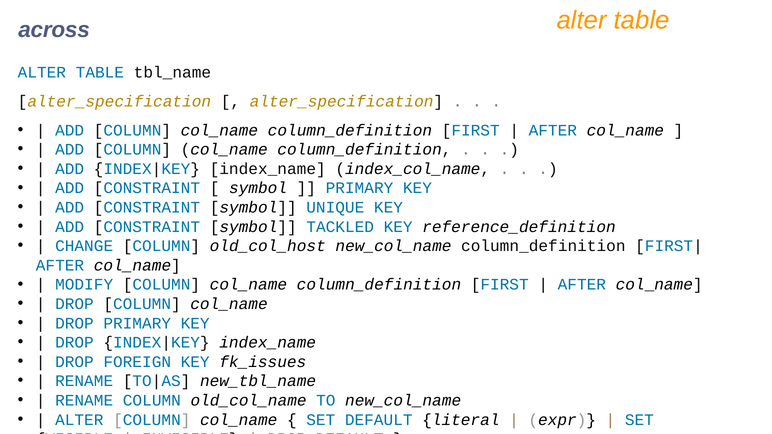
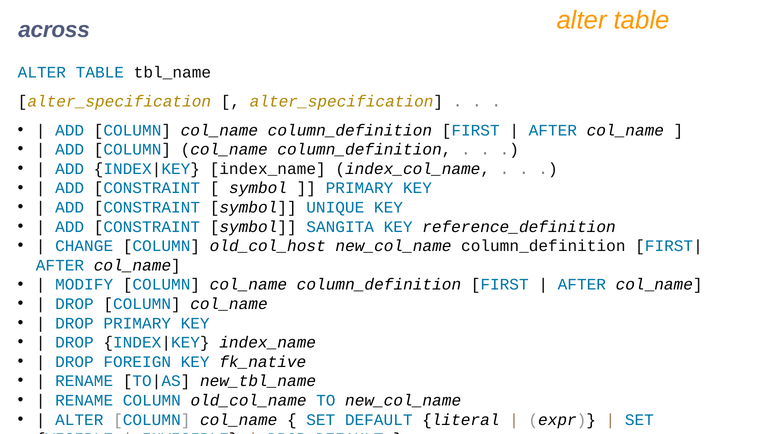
TACKLED: TACKLED -> SANGITA (340, 227)
fk_issues: fk_issues -> fk_native (263, 362)
